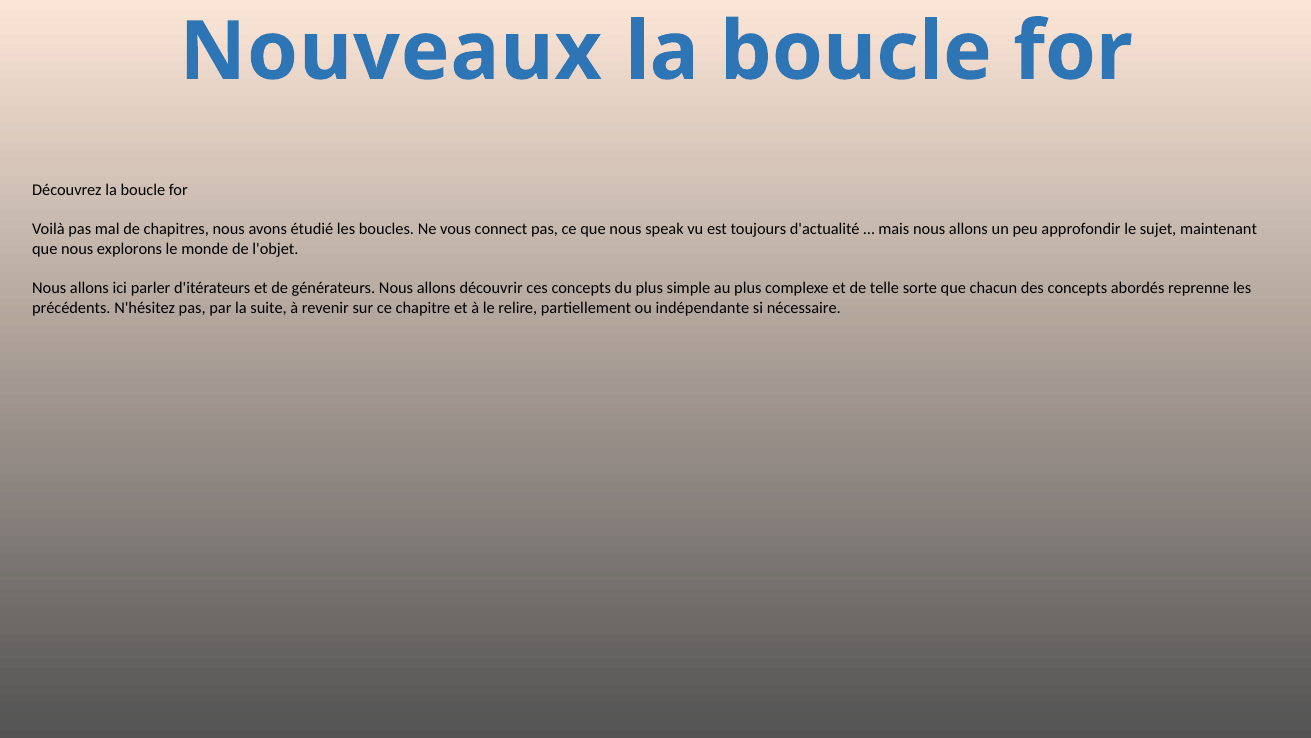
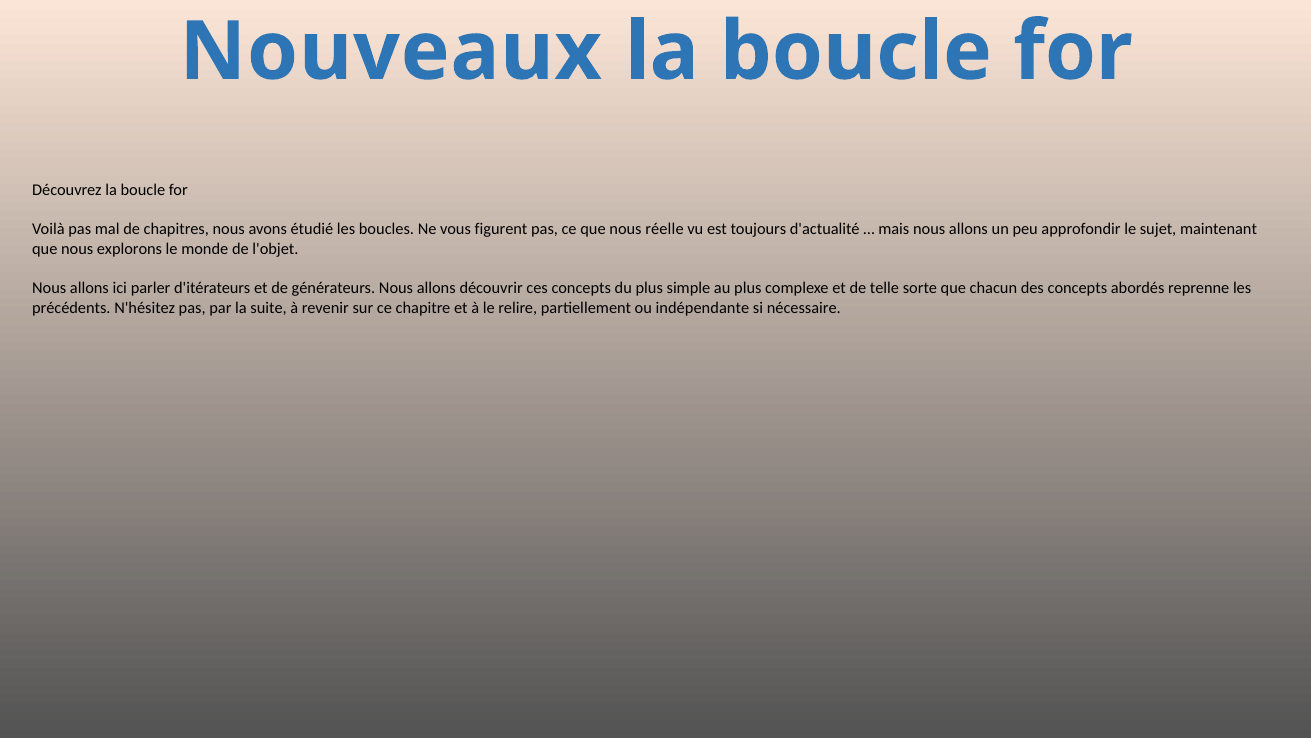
connect: connect -> figurent (501, 229)
speak: speak -> réelle (664, 229)
